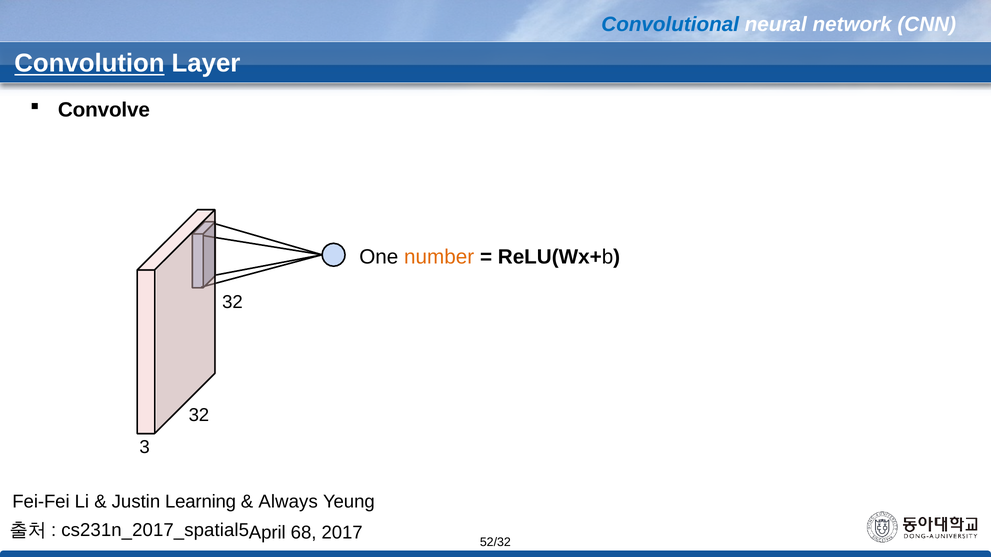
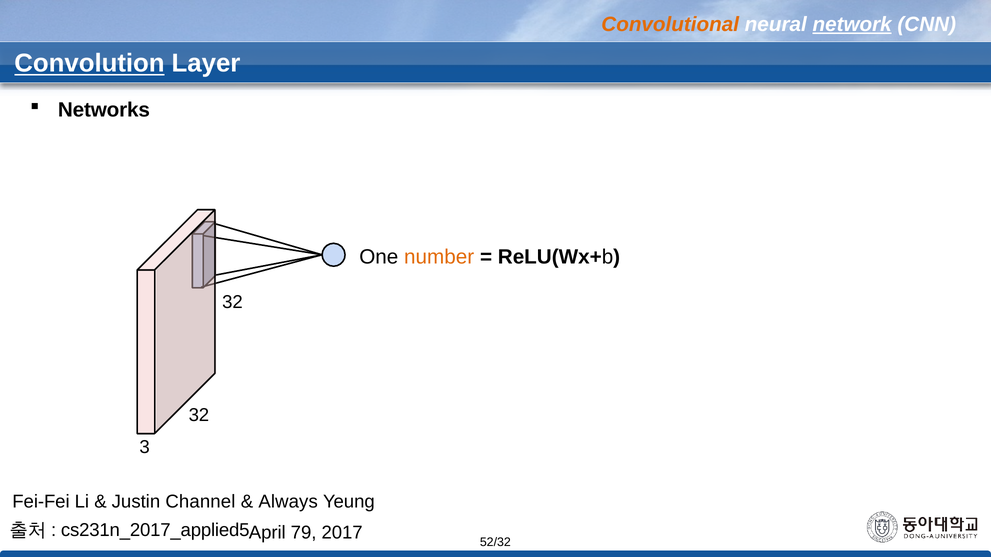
Convolutional colour: blue -> orange (670, 24)
network underline: none -> present (852, 24)
Convolve: Convolve -> Networks (104, 110)
Learning: Learning -> Channel (200, 502)
cs231n_2017_spatial5: cs231n_2017_spatial5 -> cs231n_2017_applied5 (155, 530)
68: 68 -> 79 (304, 533)
